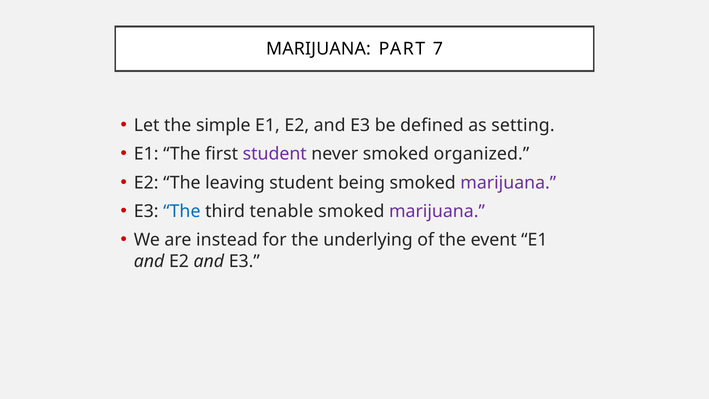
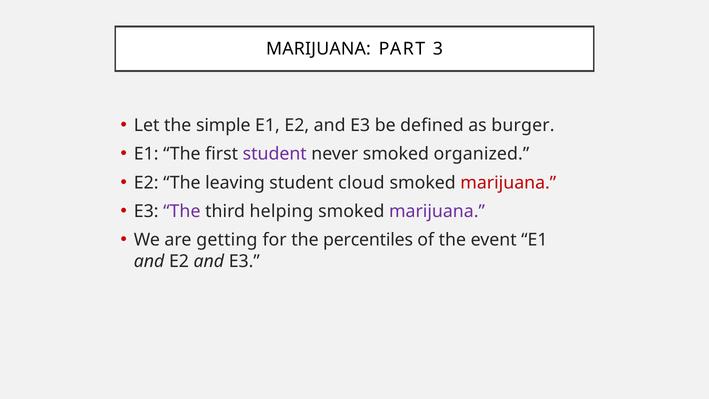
7: 7 -> 3 (438, 49)
setting: setting -> burger (523, 125)
being: being -> cloud (361, 183)
marijuana colour: purple -> red (508, 183)
The colour: blue -> purple (182, 211)
tenable: tenable -> helping (282, 211)
instead: instead -> getting (227, 240)
underlying: underlying -> percentiles (368, 240)
